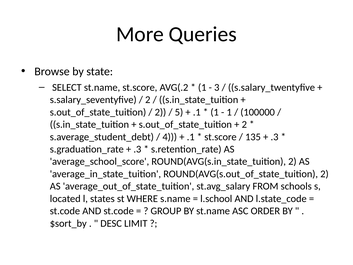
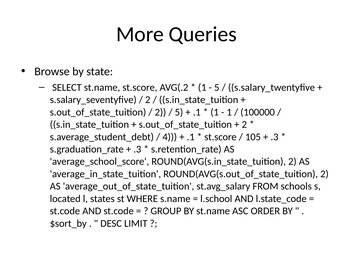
3: 3 -> 5 (217, 87)
135: 135 -> 105 (253, 137)
